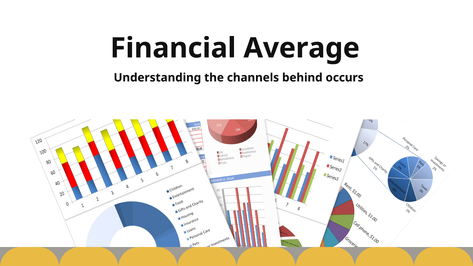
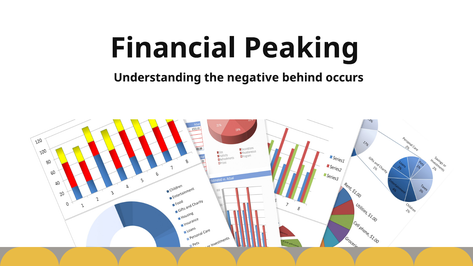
Average: Average -> Peaking (301, 48)
channels: channels -> negative (253, 78)
